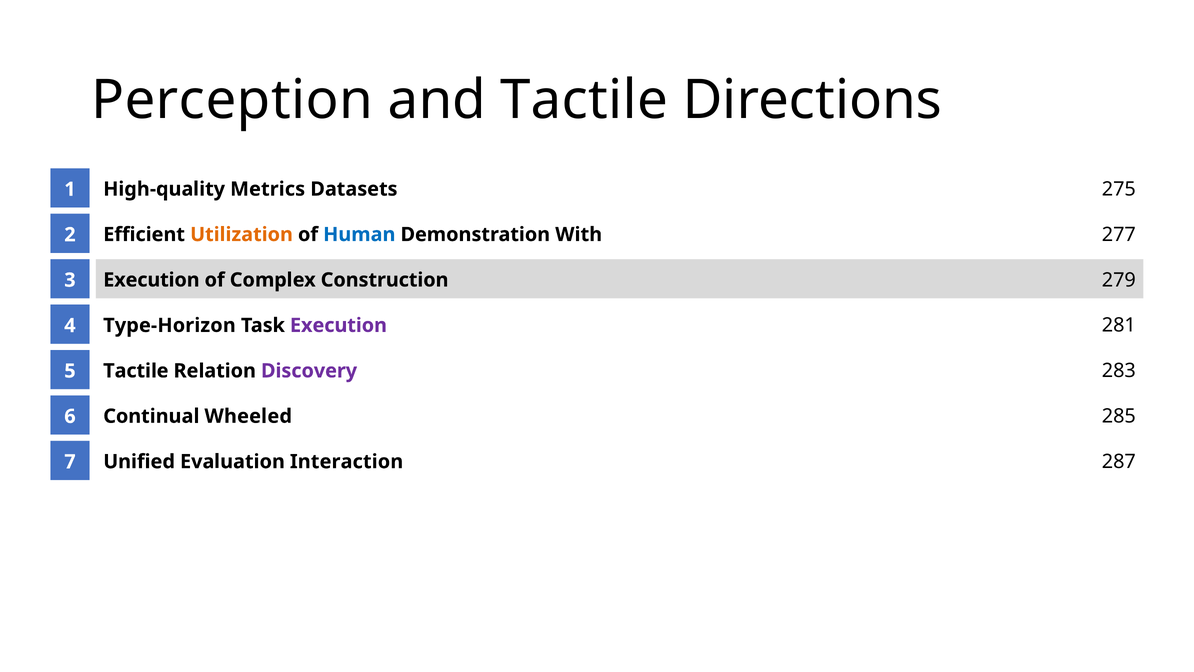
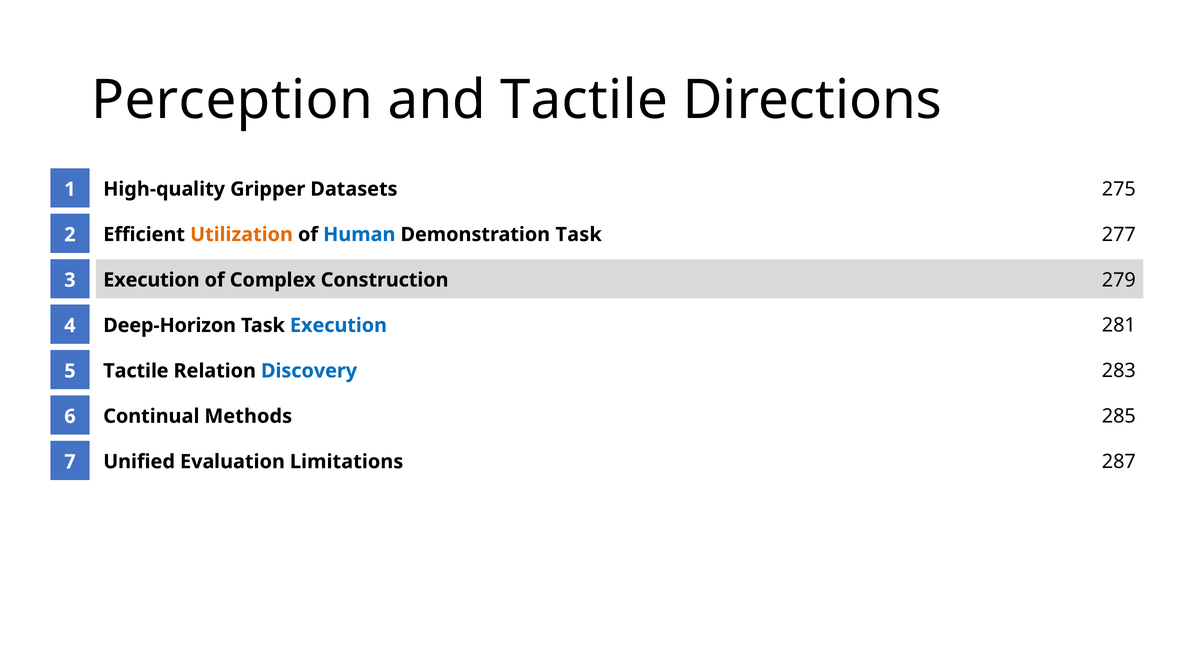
Metrics: Metrics -> Gripper (268, 189)
Demonstration With: With -> Task (579, 234)
Type-Horizon: Type-Horizon -> Deep-Horizon (170, 325)
Execution colour: purple -> blue (338, 325)
Discovery colour: purple -> blue (309, 371)
Wheeled: Wheeled -> Methods (248, 416)
Interaction: Interaction -> Limitations (347, 461)
